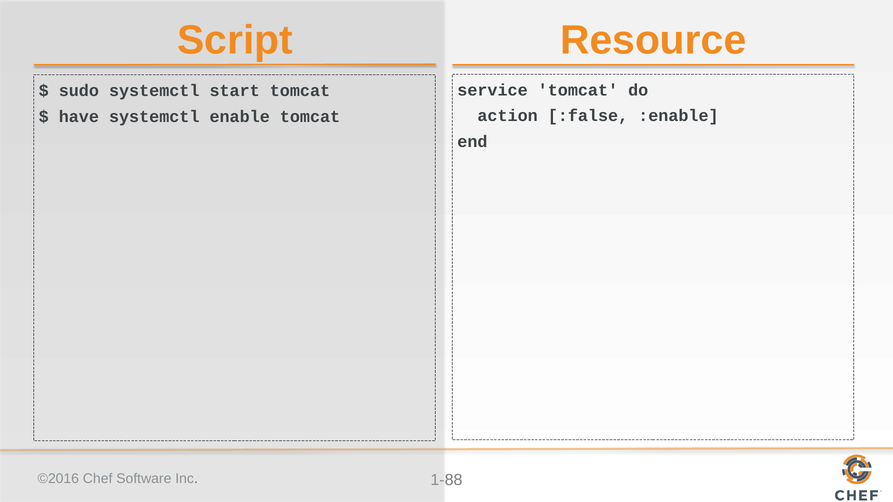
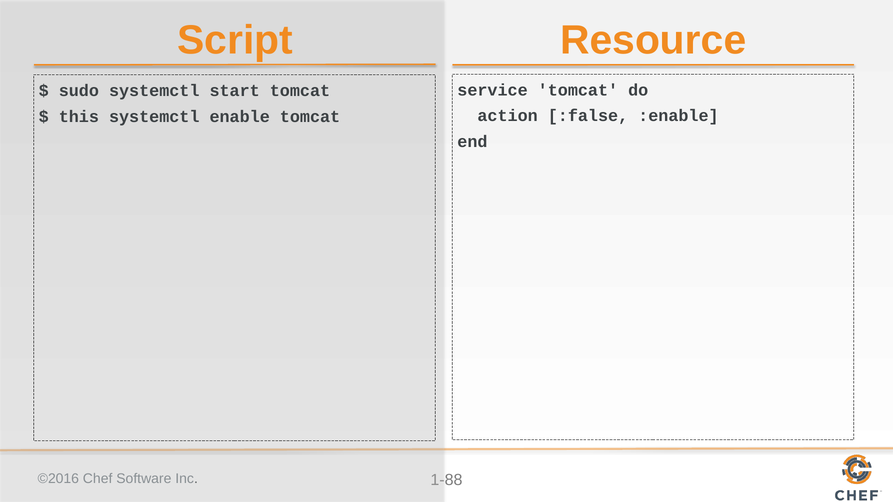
have: have -> this (79, 117)
